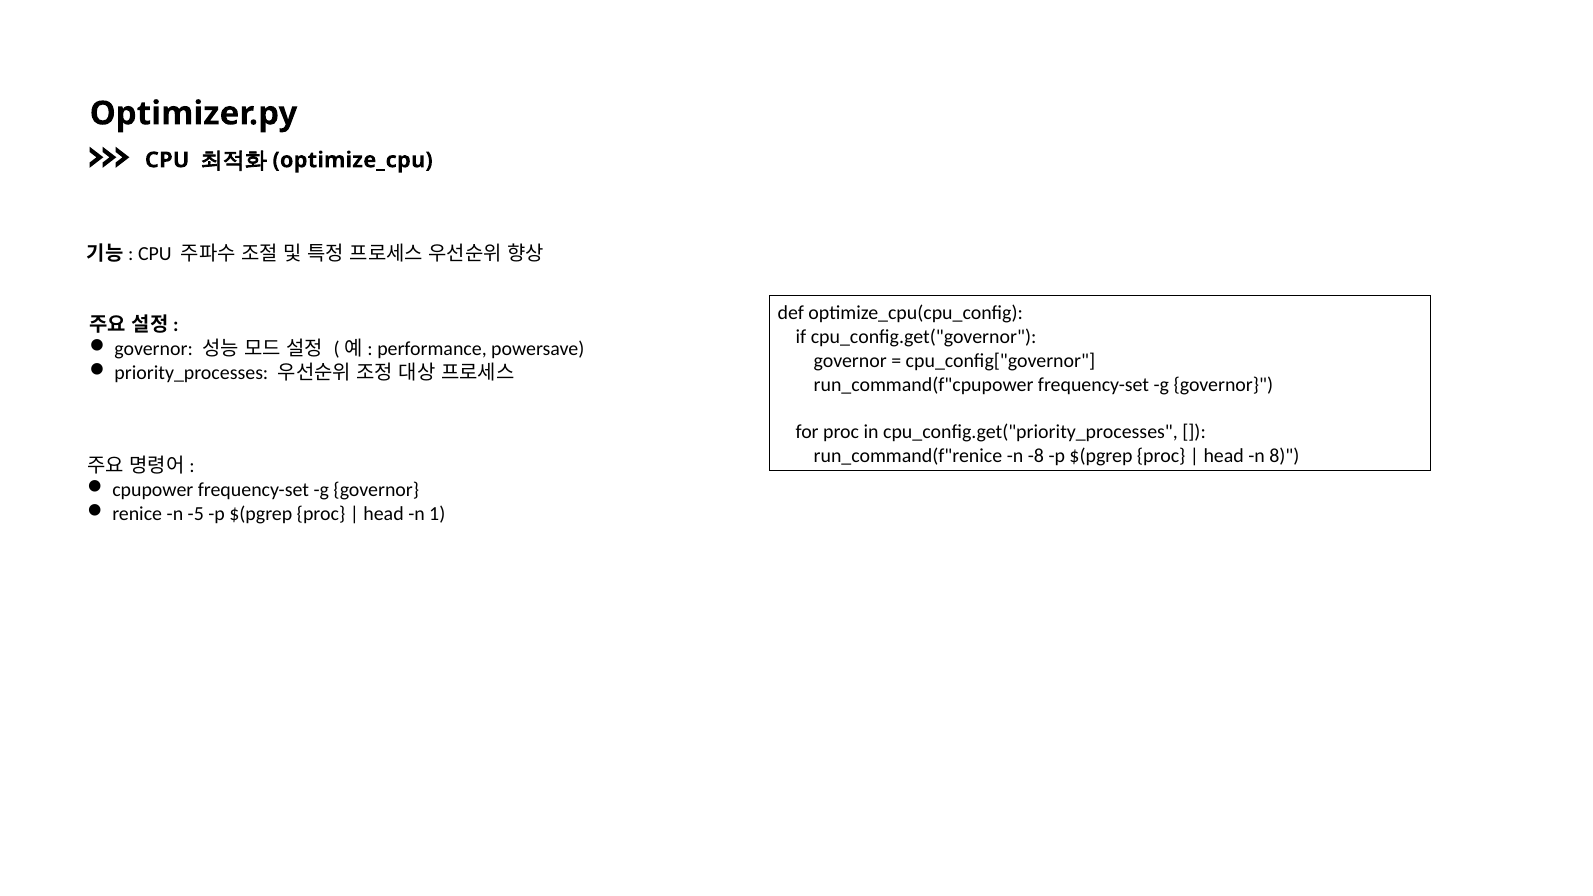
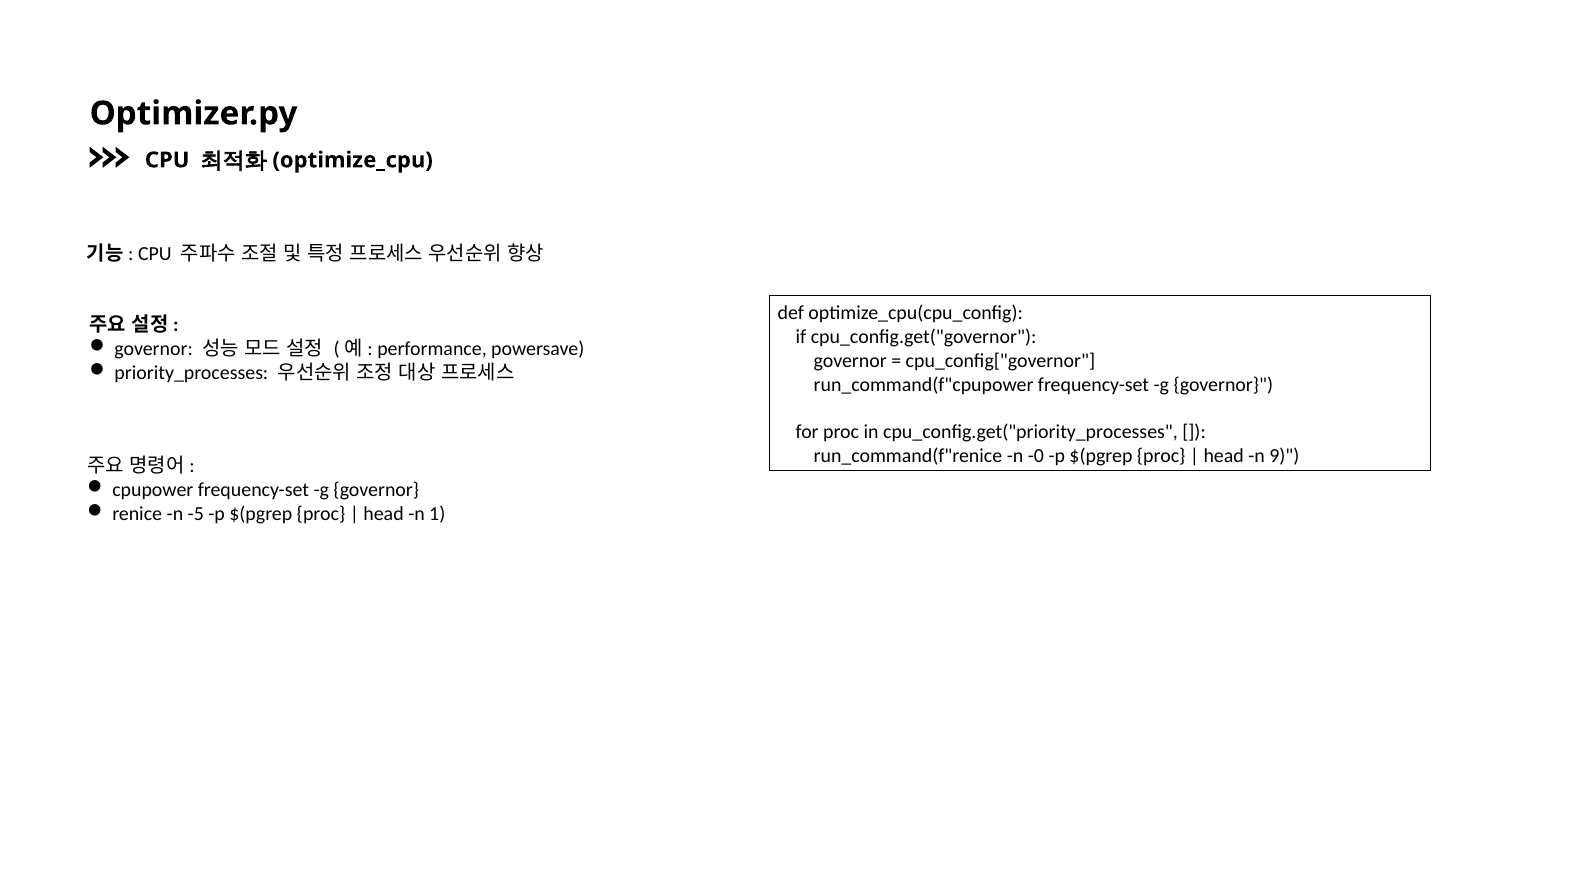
-8: -8 -> -0 (1036, 456)
8: 8 -> 9 (1284, 456)
